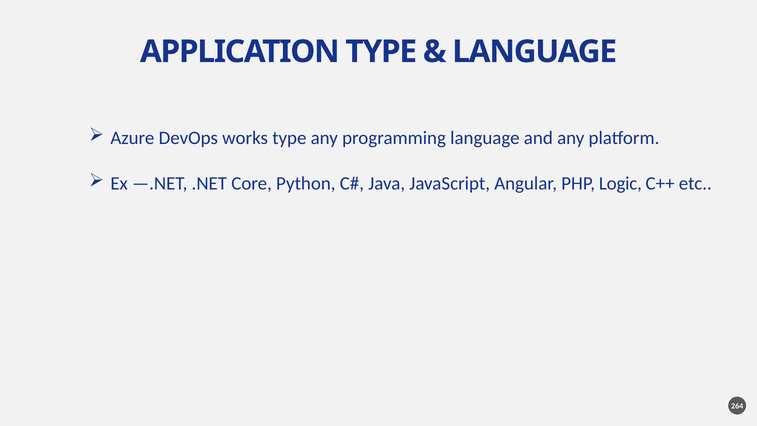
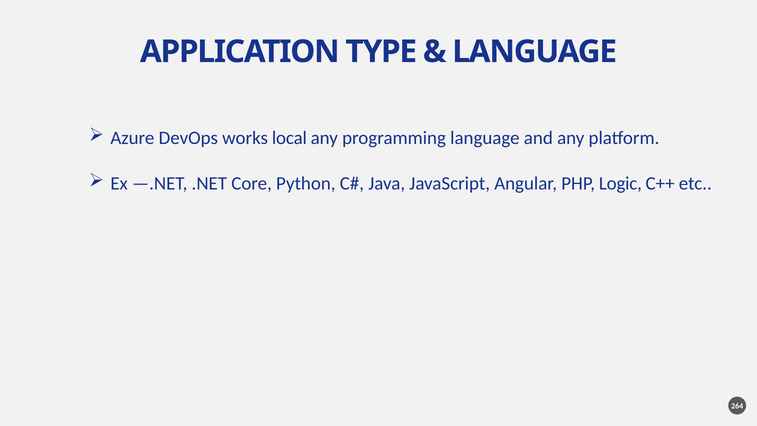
works type: type -> local (289, 138)
